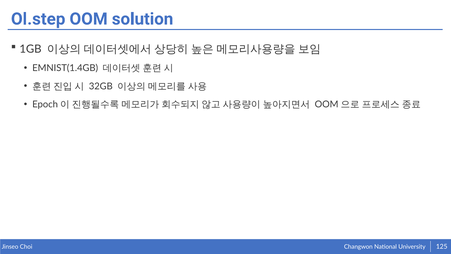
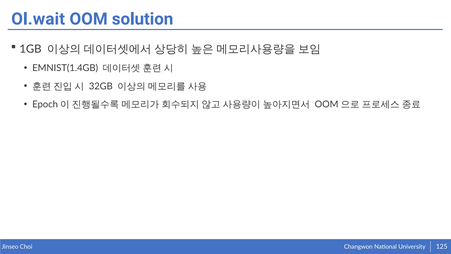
Ol.step: Ol.step -> Ol.wait (38, 19)
